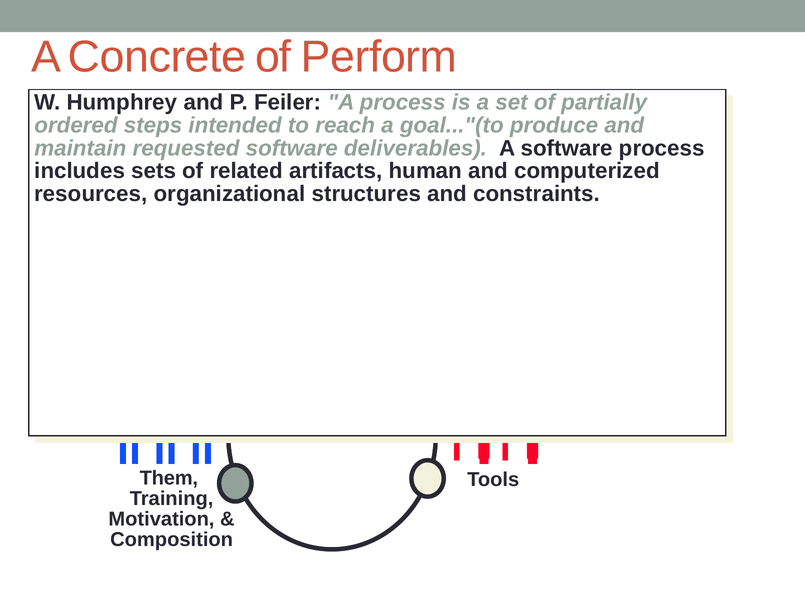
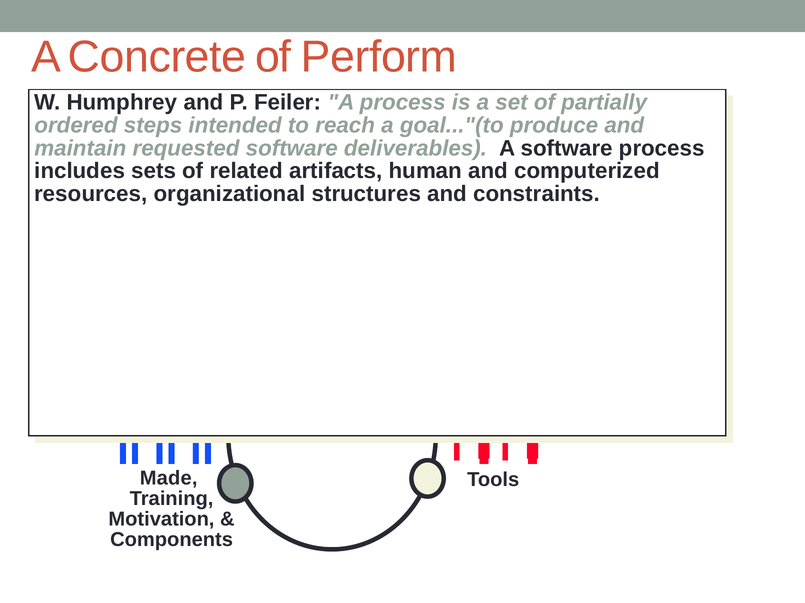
Them: Them -> Made (169, 479)
Composition: Composition -> Components (172, 540)
